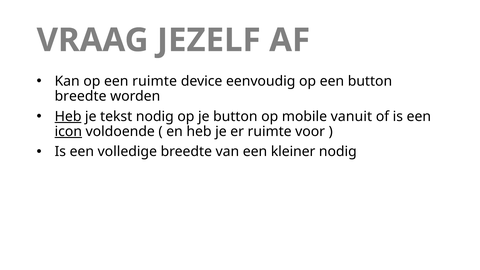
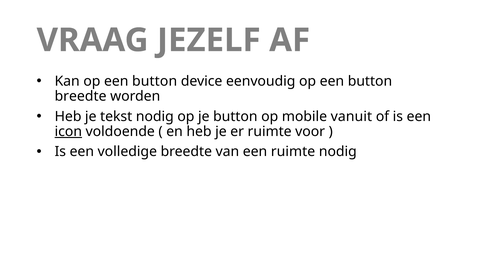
Kan op een ruimte: ruimte -> button (155, 81)
Heb underline: present -> none (68, 116)
een kleiner: kleiner -> ruimte (293, 152)
